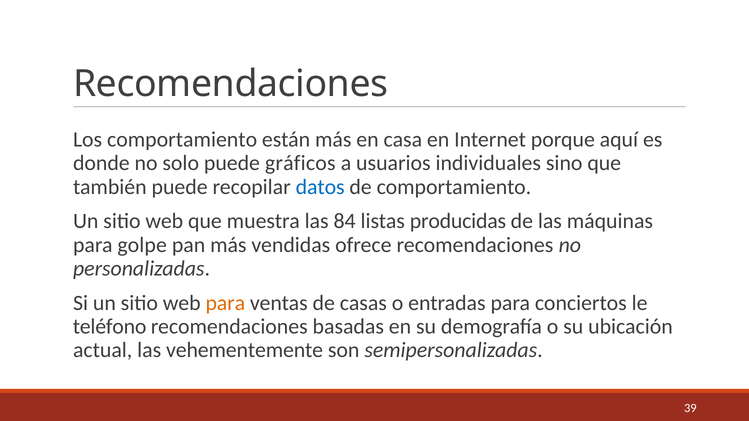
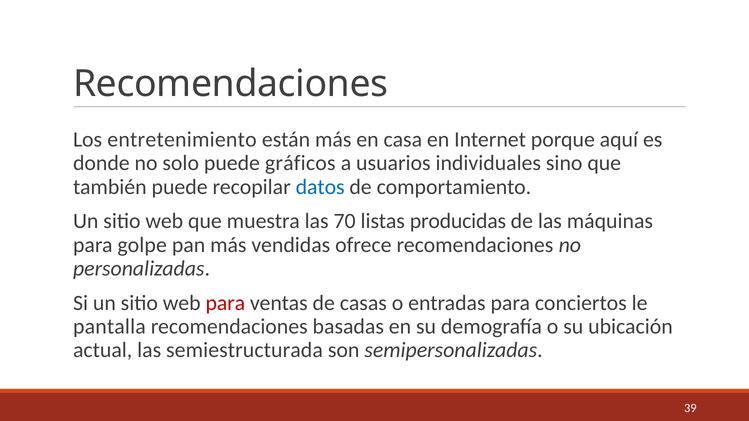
Los comportamiento: comportamiento -> entretenimiento (182, 140)
84: 84 -> 70 (345, 221)
para colour: orange -> red (225, 303)
teléfono: teléfono -> pantalla (109, 327)
vehementemente: vehementemente -> semiestructurada (244, 350)
